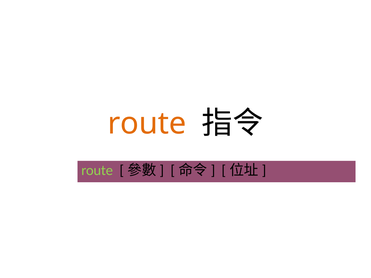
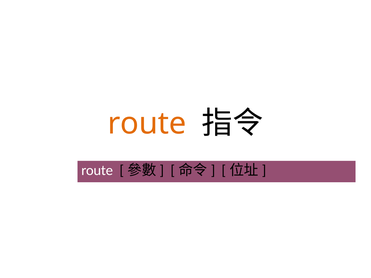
route colour: light green -> white (97, 171)
